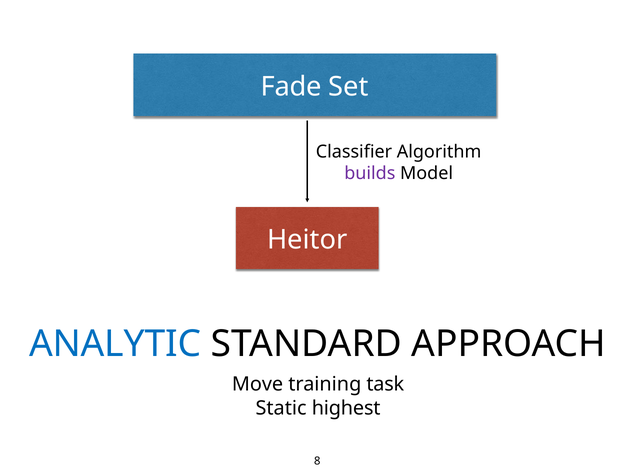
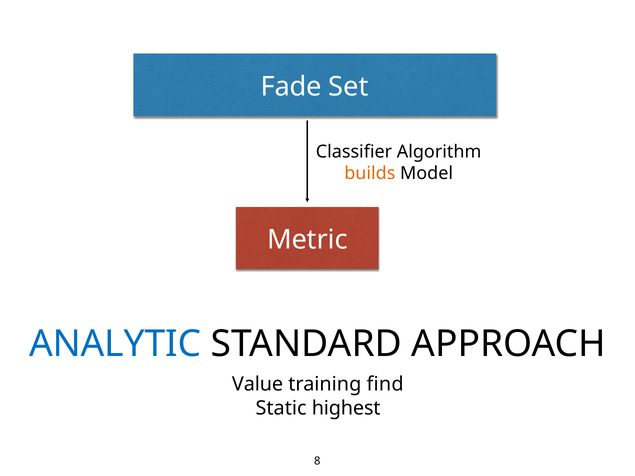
builds colour: purple -> orange (370, 174)
Heitor: Heitor -> Metric (307, 240)
Move: Move -> Value (258, 384)
task: task -> find (385, 384)
